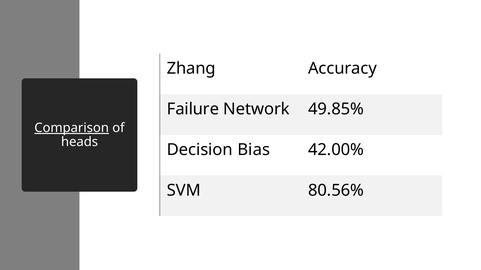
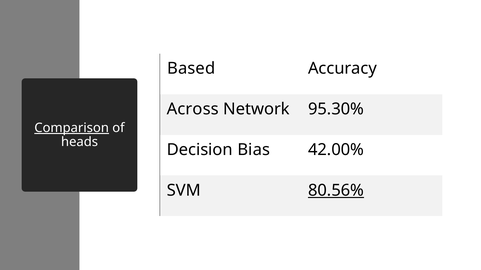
Zhang: Zhang -> Based (191, 69)
Failure: Failure -> Across (193, 109)
49.85%: 49.85% -> 95.30% (336, 109)
80.56% underline: none -> present (336, 191)
